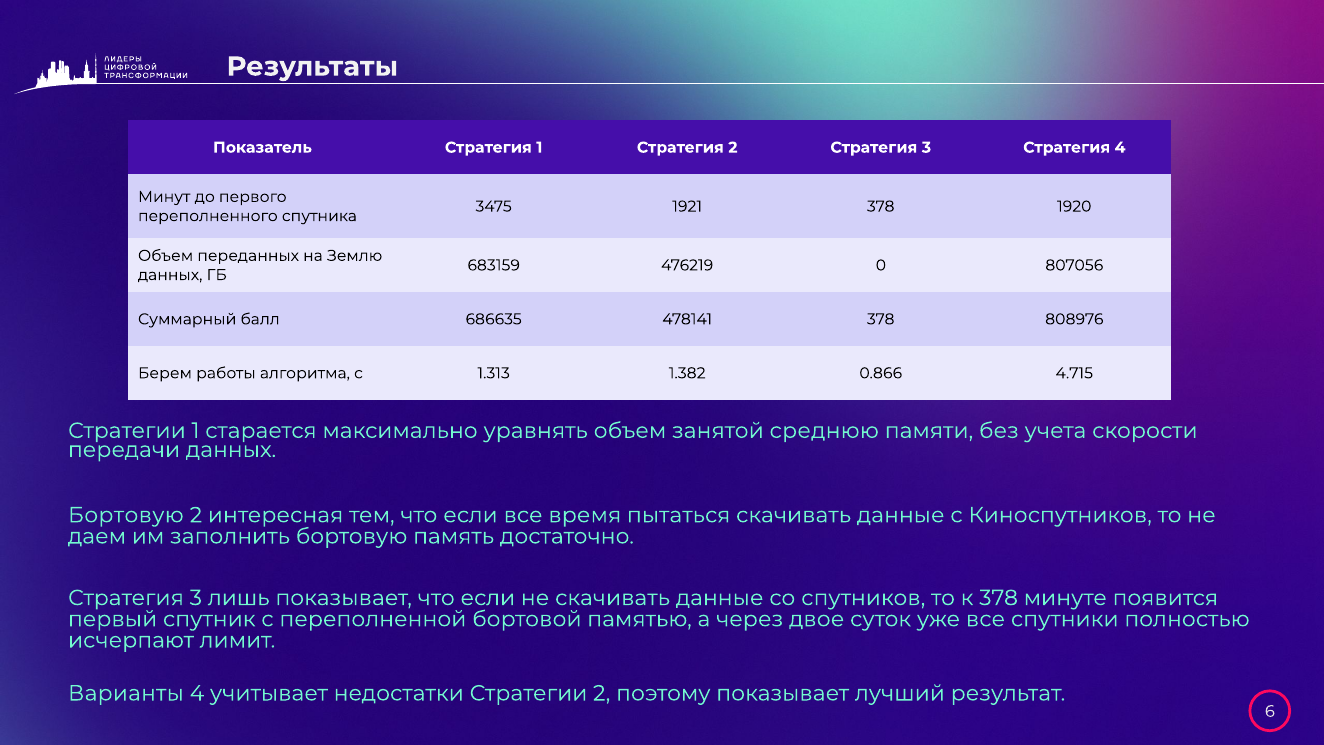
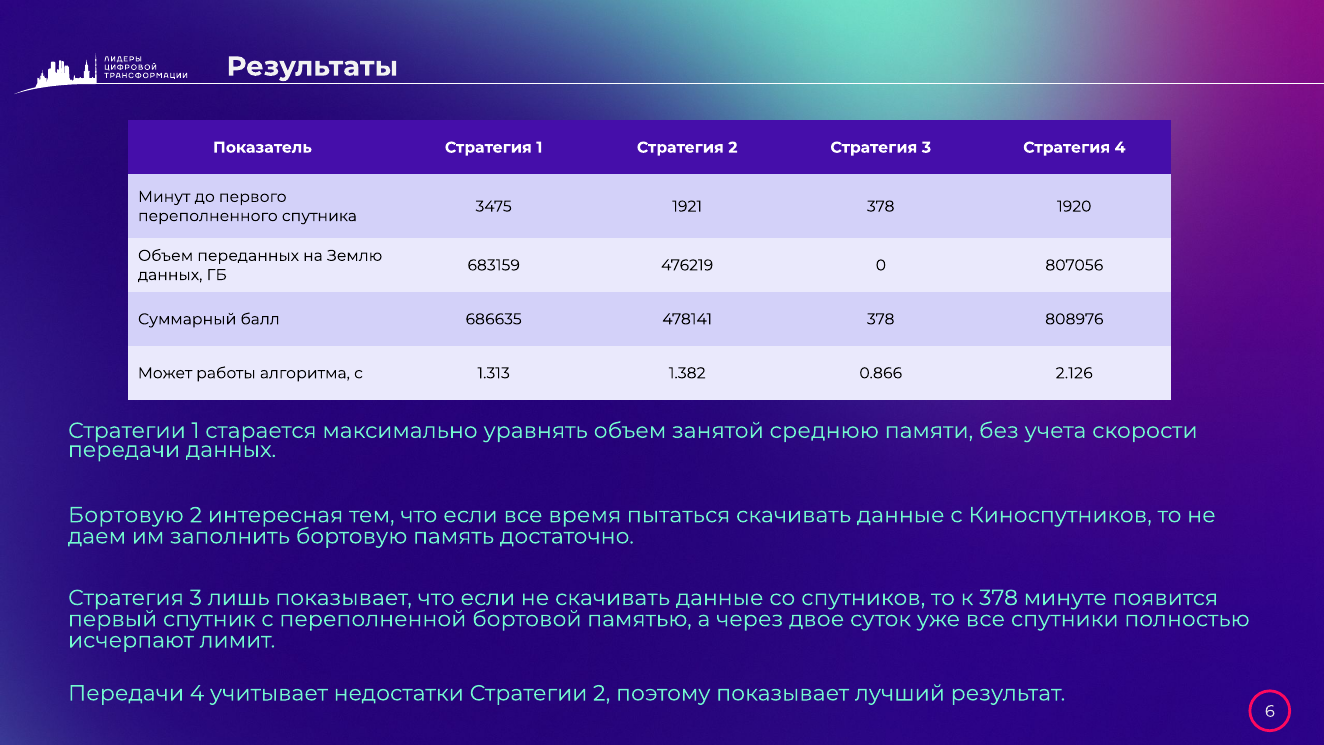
Берем: Берем -> Может (165, 373)
4.715: 4.715 -> 2.126 (1074, 373)
Варианты: Варианты -> Передачи (126, 693)
